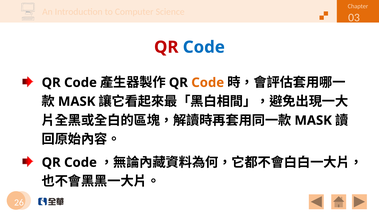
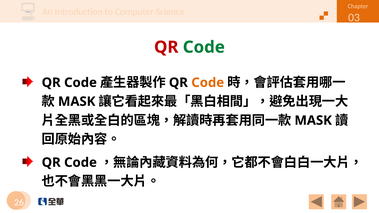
Code colour: blue -> green (204, 47)
